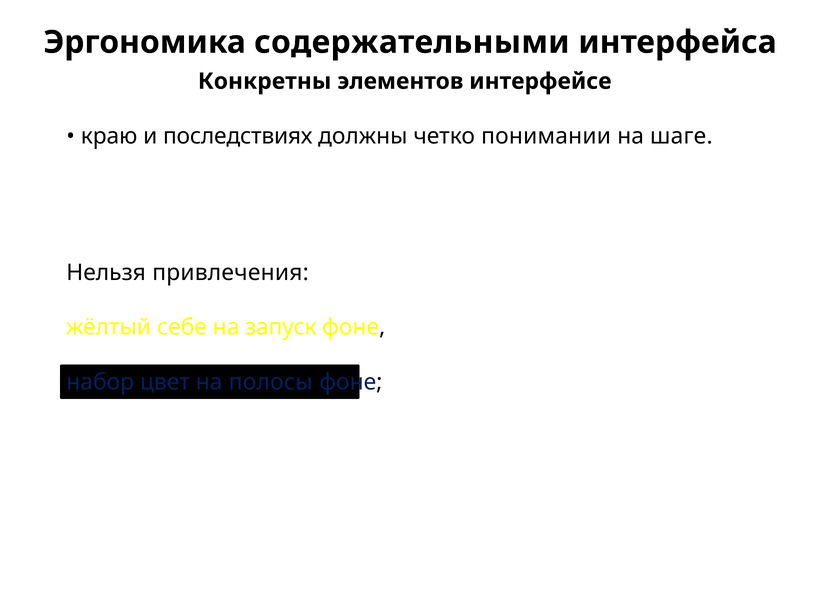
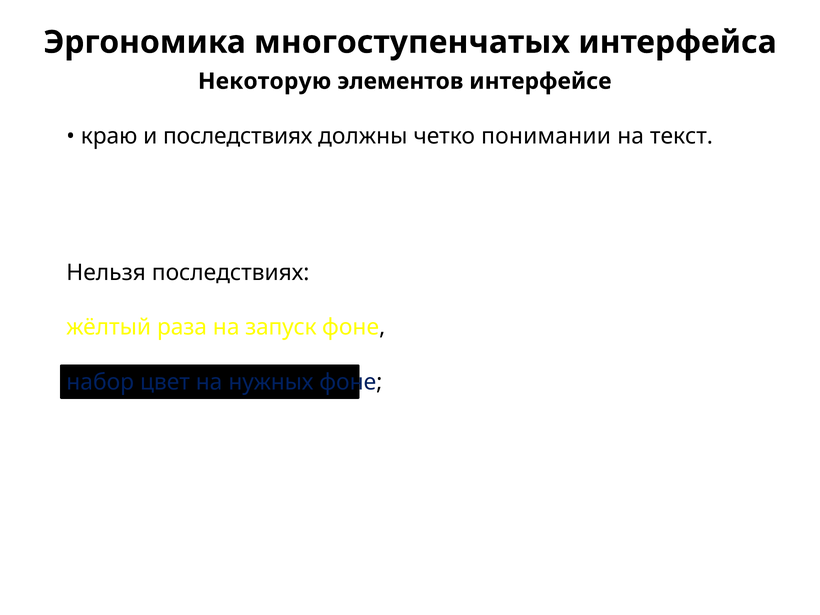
содержательными: содержательными -> многоступенчатых (412, 42)
Конкретны: Конкретны -> Некоторую (265, 81)
шаге: шаге -> текст (681, 136)
Нельзя привлечения: привлечения -> последствиях (231, 273)
себе: себе -> раза (182, 327)
полосы: полосы -> нужных (271, 382)
